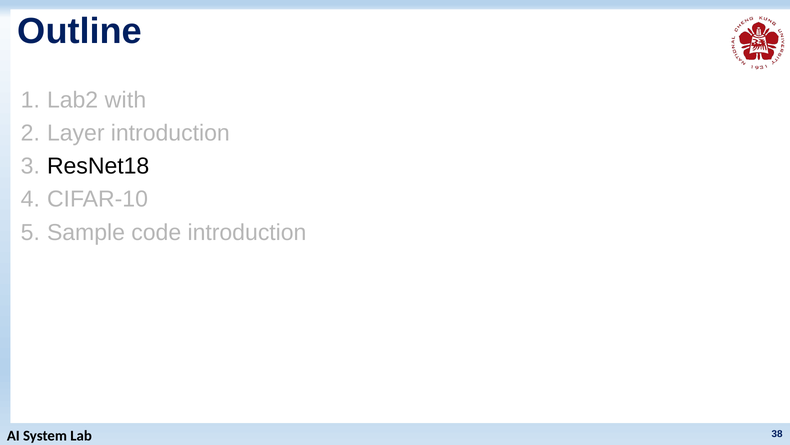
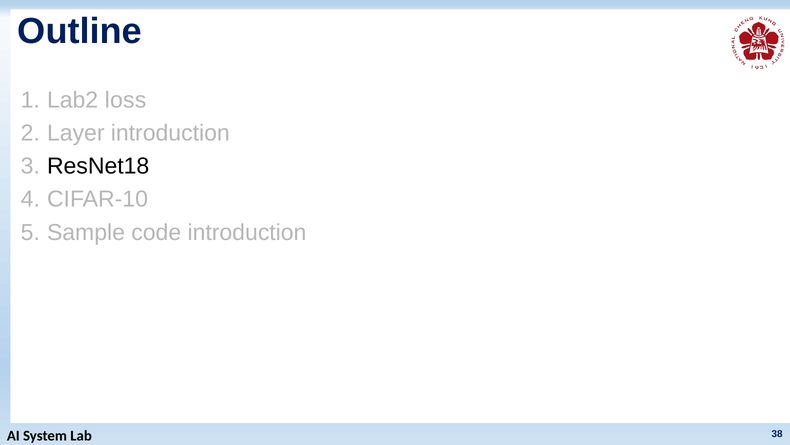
with: with -> loss (125, 100)
